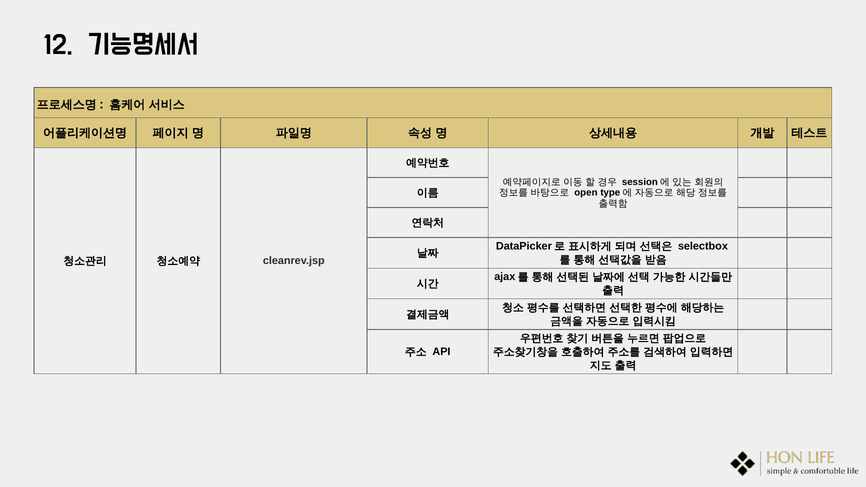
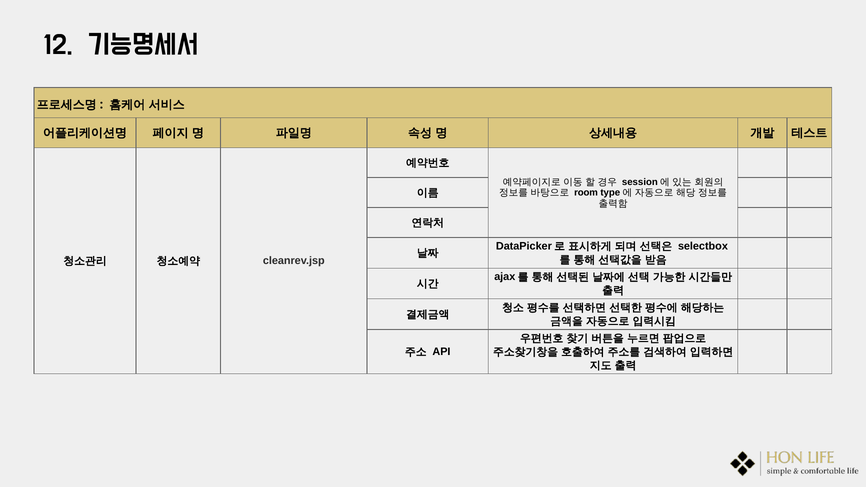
open: open -> room (586, 193)
